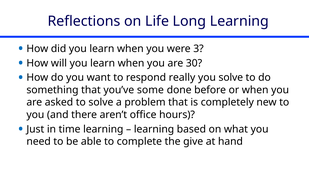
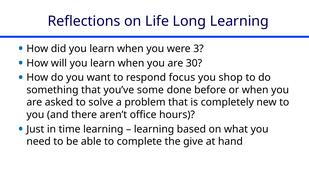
really: really -> focus (182, 77)
you solve: solve -> shop (231, 77)
